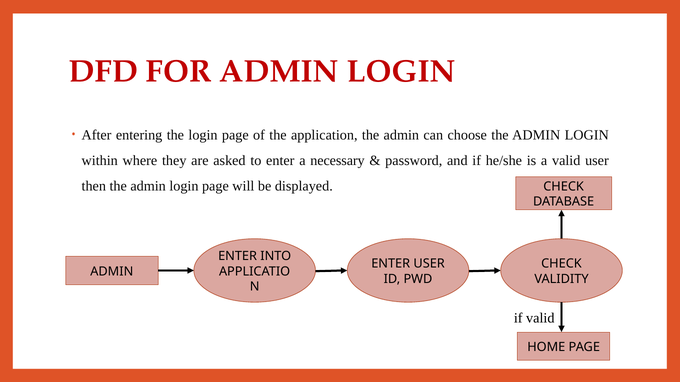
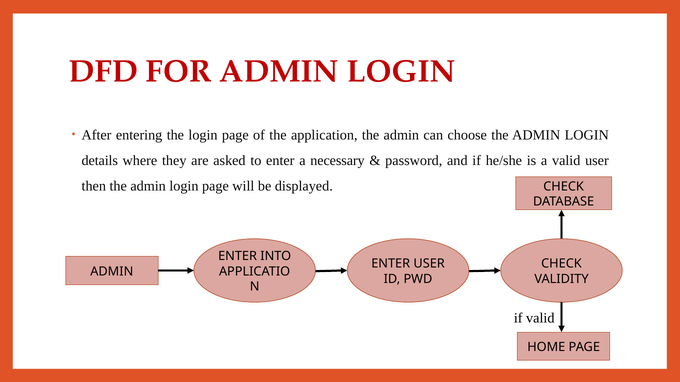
within: within -> details (100, 161)
